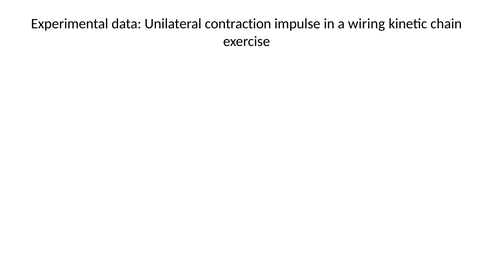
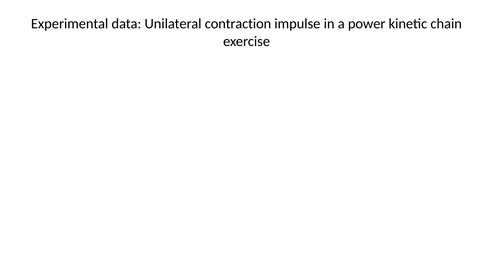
wiring: wiring -> power (367, 24)
